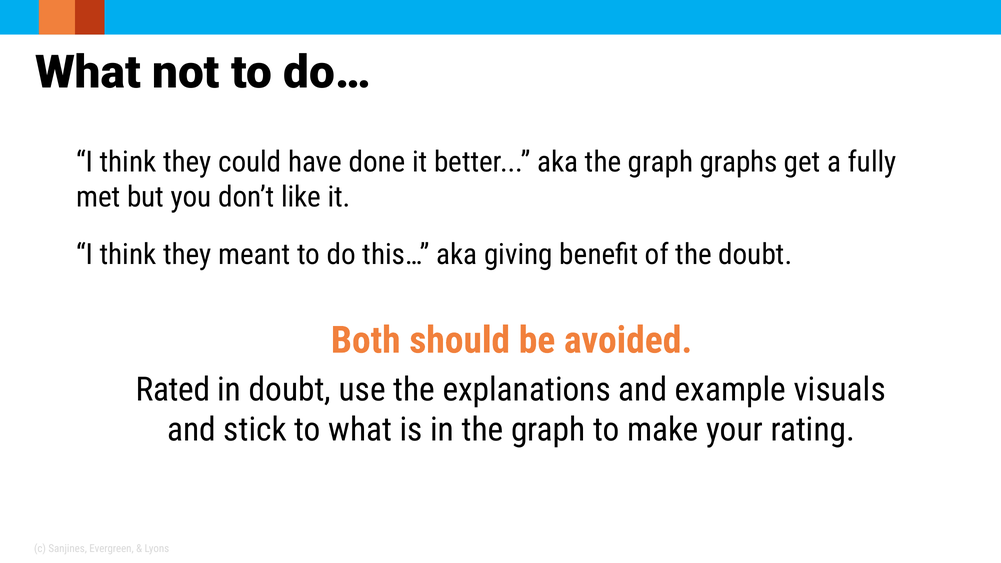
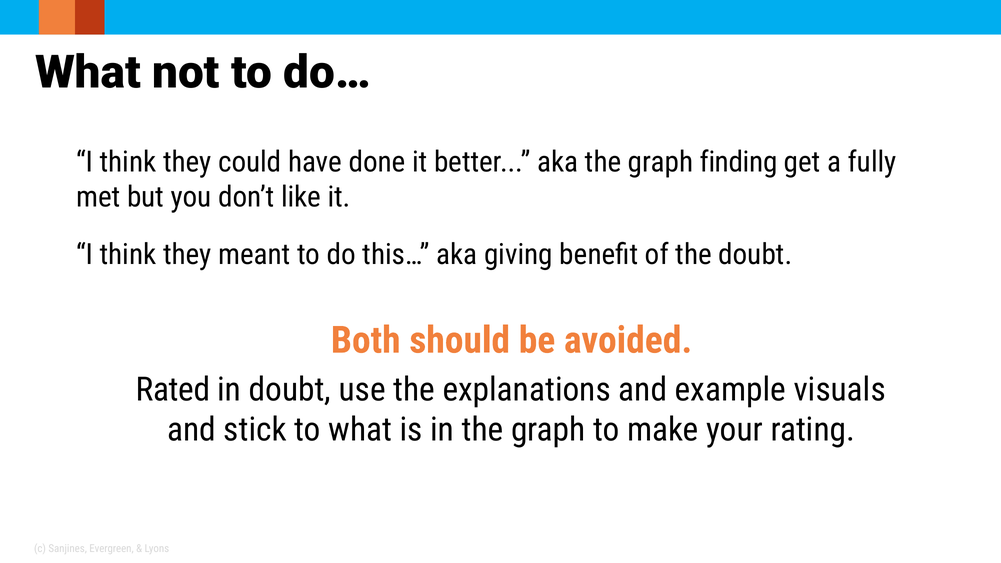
graphs: graphs -> finding (739, 162)
